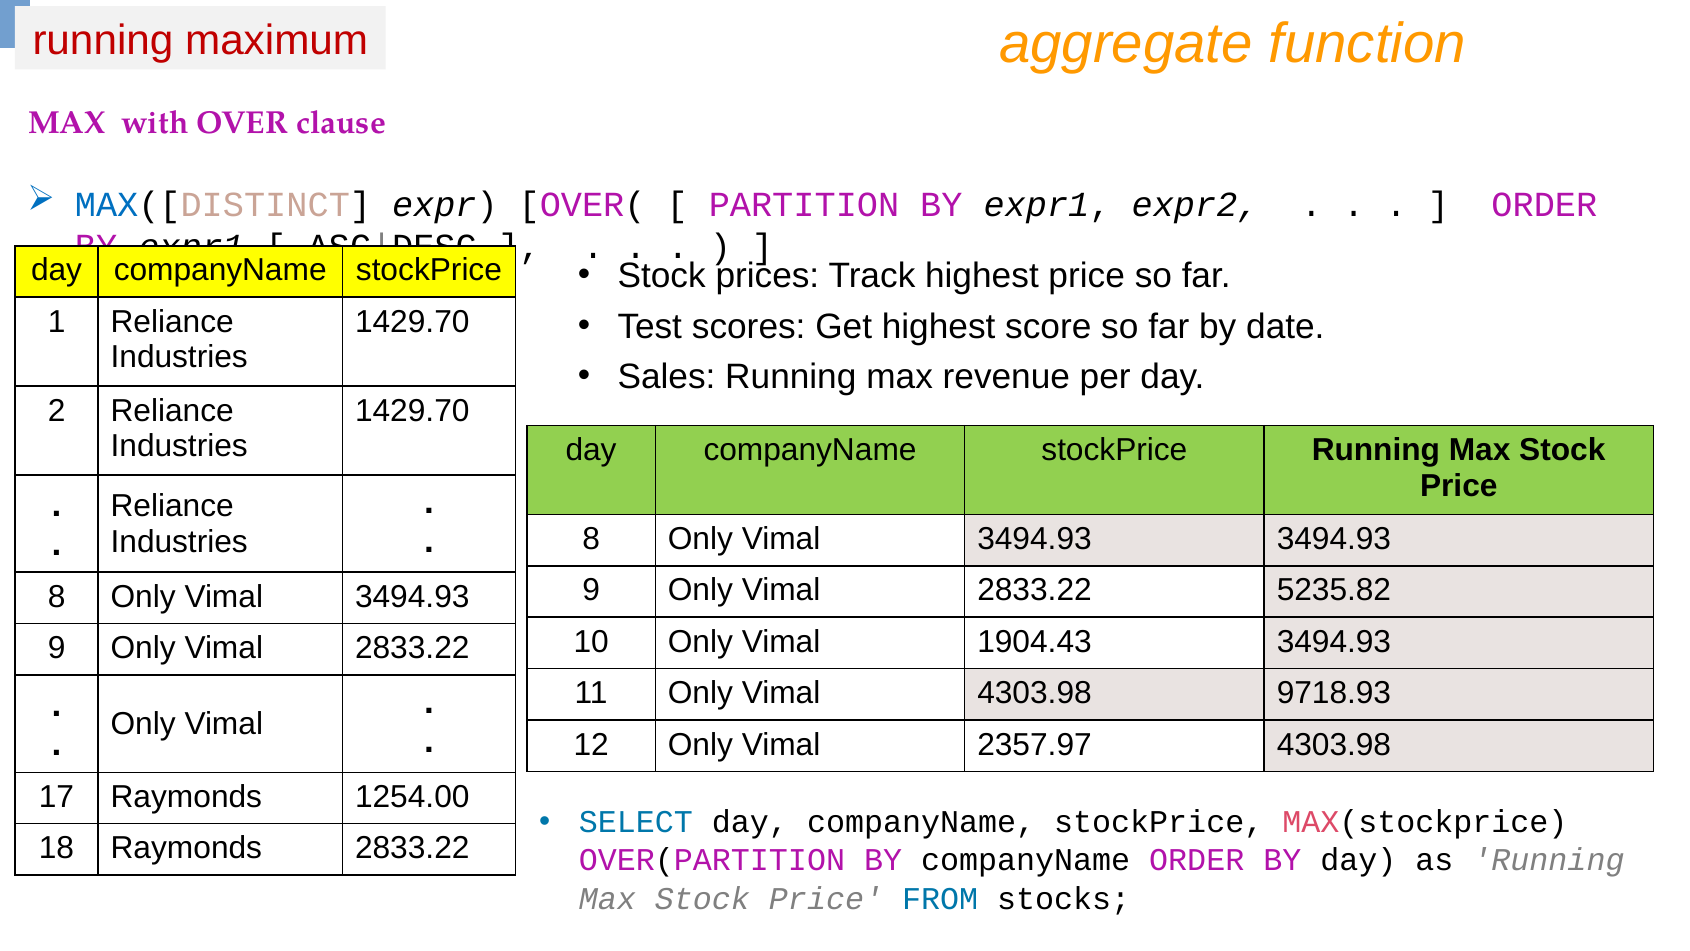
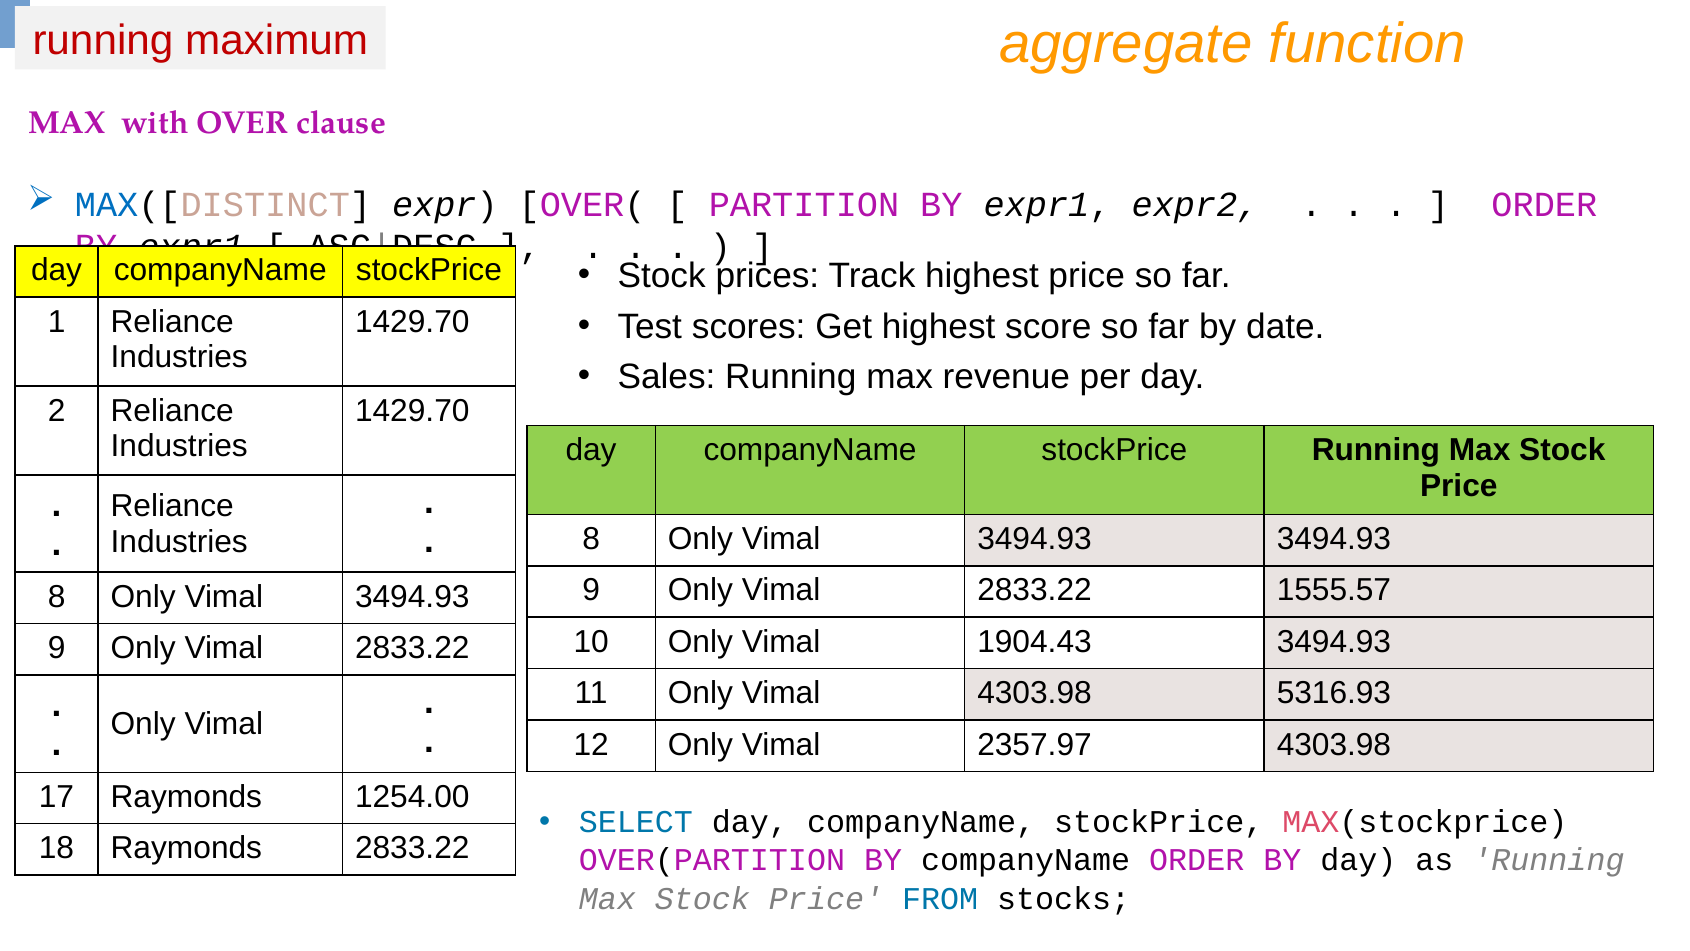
5235.82: 5235.82 -> 1555.57 (1334, 590)
9718.93: 9718.93 -> 5316.93 (1334, 693)
